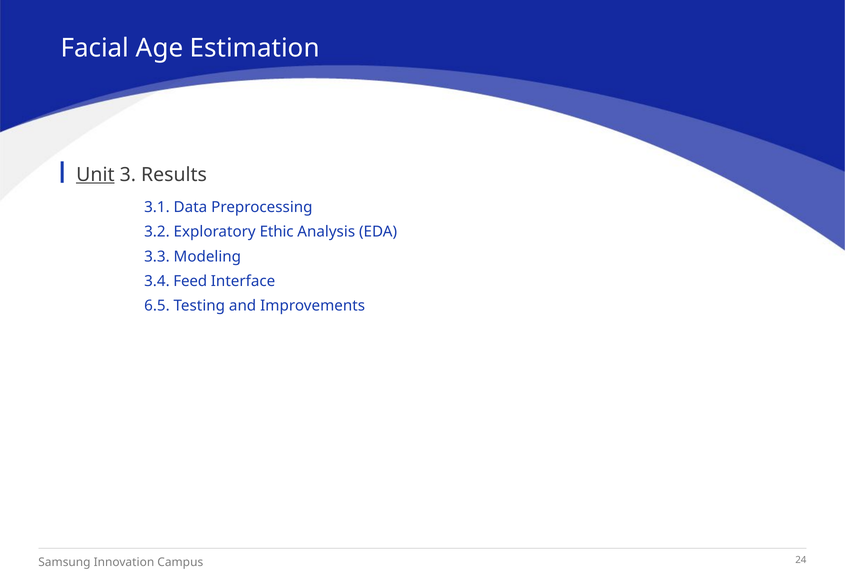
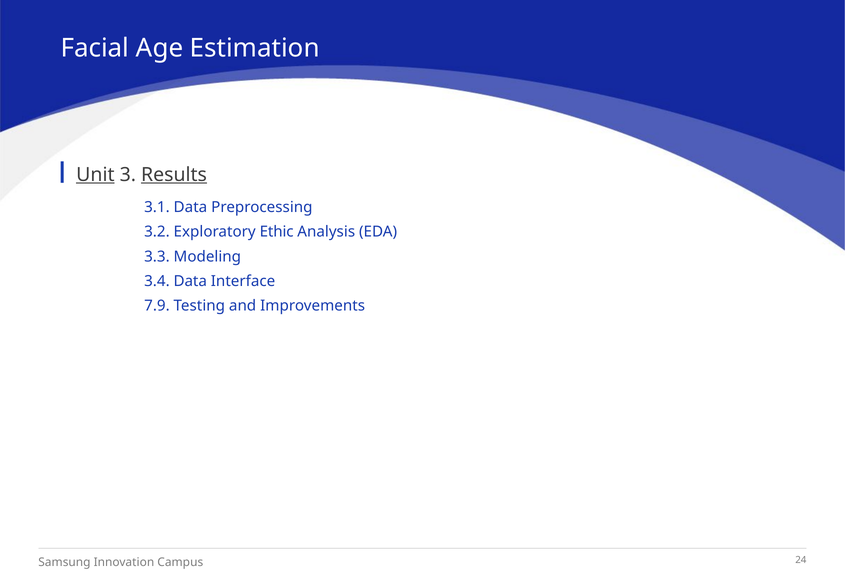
Results underline: none -> present (174, 175)
3.4 Feed: Feed -> Data (190, 281)
6.5: 6.5 -> 7.9 (157, 306)
